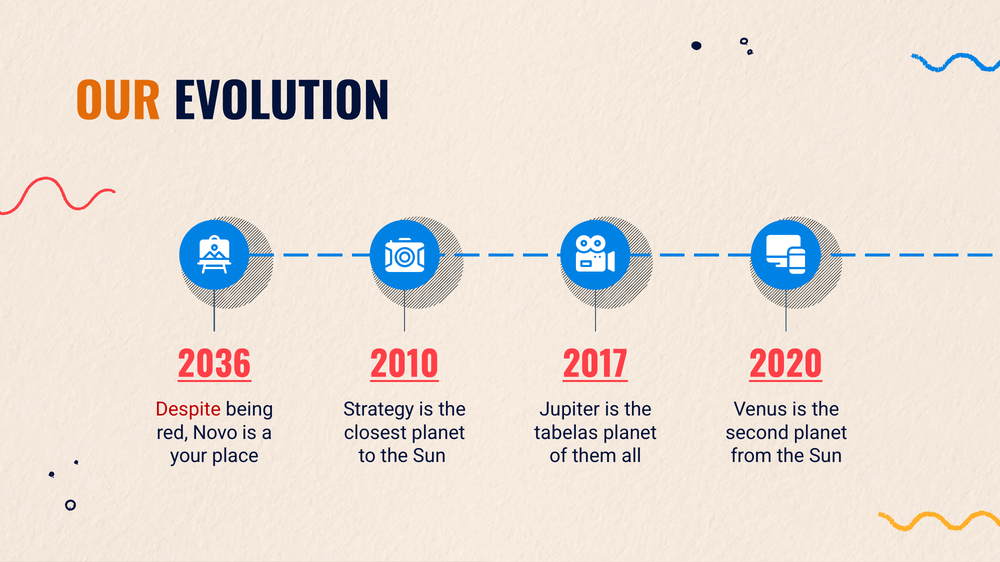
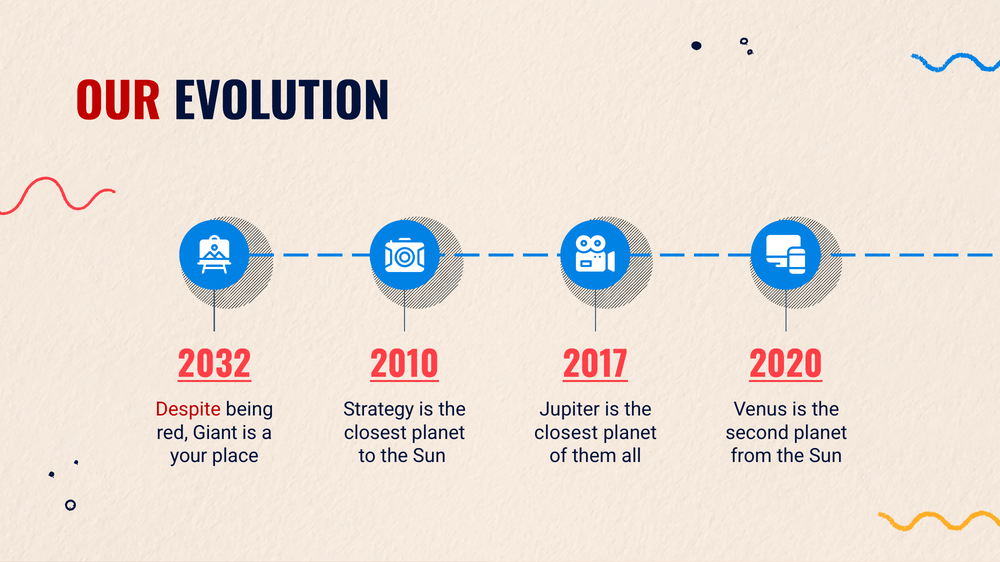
OUR colour: orange -> red (118, 103)
2036: 2036 -> 2032 (214, 366)
Novo: Novo -> Giant (215, 433)
tabelas: tabelas -> closest (566, 433)
